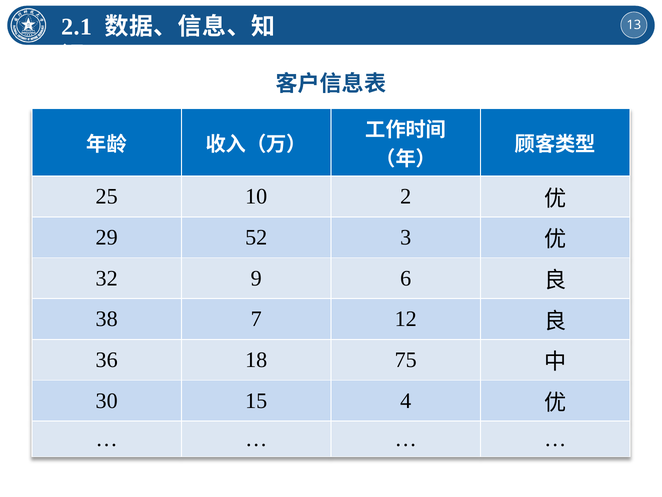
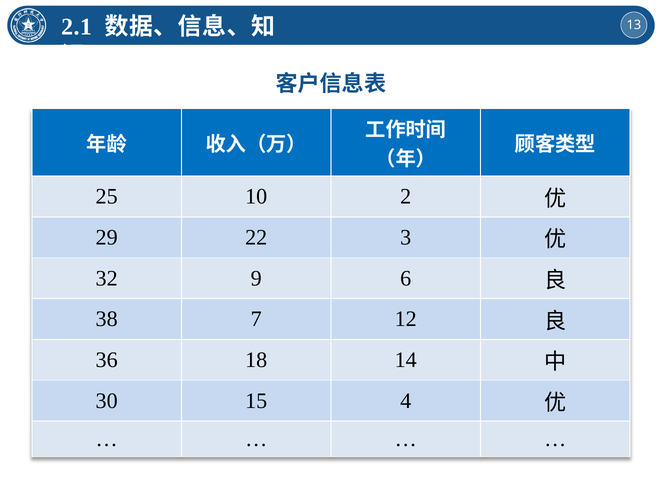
52: 52 -> 22 (256, 237)
75: 75 -> 14 (406, 360)
